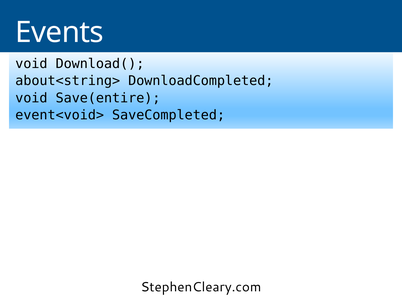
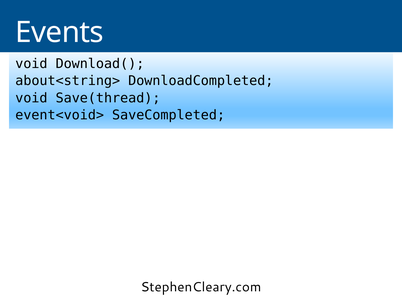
Save(entire: Save(entire -> Save(thread (108, 98)
